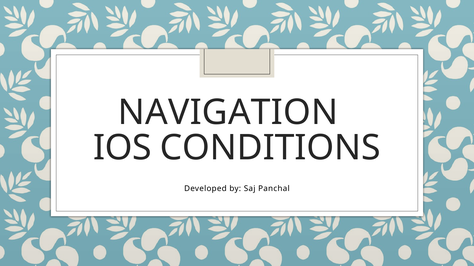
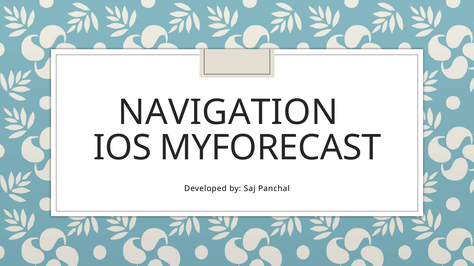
CONDITIONS: CONDITIONS -> MYFORECAST (270, 148)
